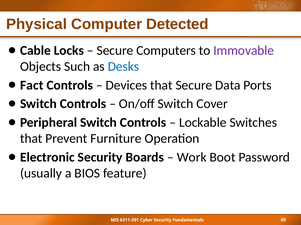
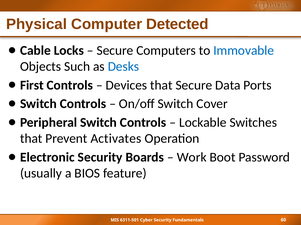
Immovable colour: purple -> blue (244, 51)
Fact: Fact -> First (32, 85)
Furniture: Furniture -> Activates (116, 139)
